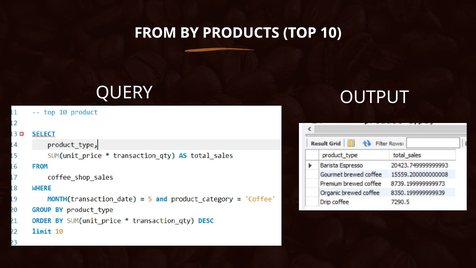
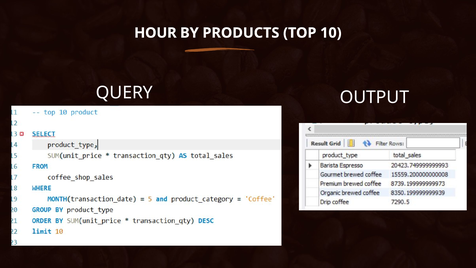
FROM: FROM -> HOUR (155, 33)
